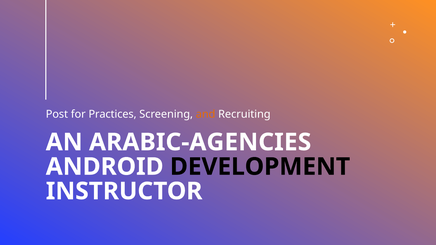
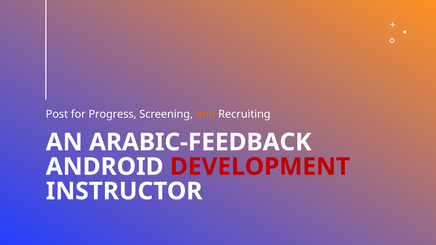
Practices: Practices -> Progress (113, 114)
ARABIC-AGENCIES: ARABIC-AGENCIES -> ARABIC-FEEDBACK (200, 142)
DEVELOPMENT colour: black -> red (260, 167)
